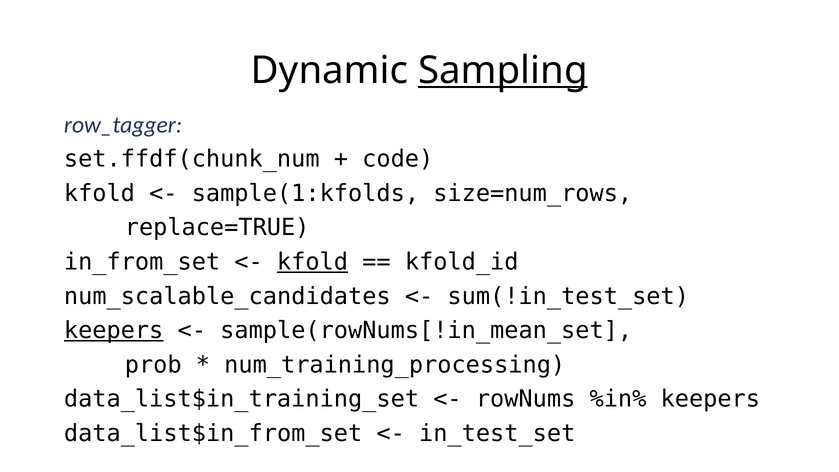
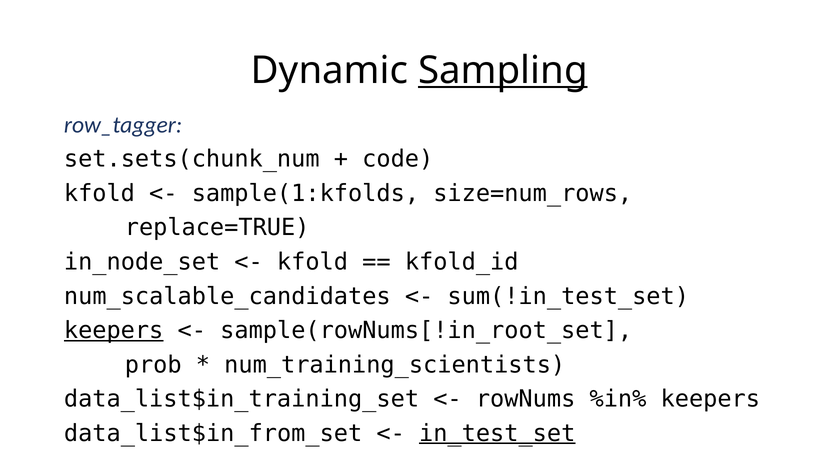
set.ffdf(chunk_num: set.ffdf(chunk_num -> set.sets(chunk_num (192, 159)
in_from_set: in_from_set -> in_node_set (142, 262)
kfold underline: present -> none (313, 262)
sample(rowNums[!in_mean_set: sample(rowNums[!in_mean_set -> sample(rowNums[!in_root_set (426, 330)
num_training_processing: num_training_processing -> num_training_scientists (395, 365)
in_test_set underline: none -> present (497, 433)
